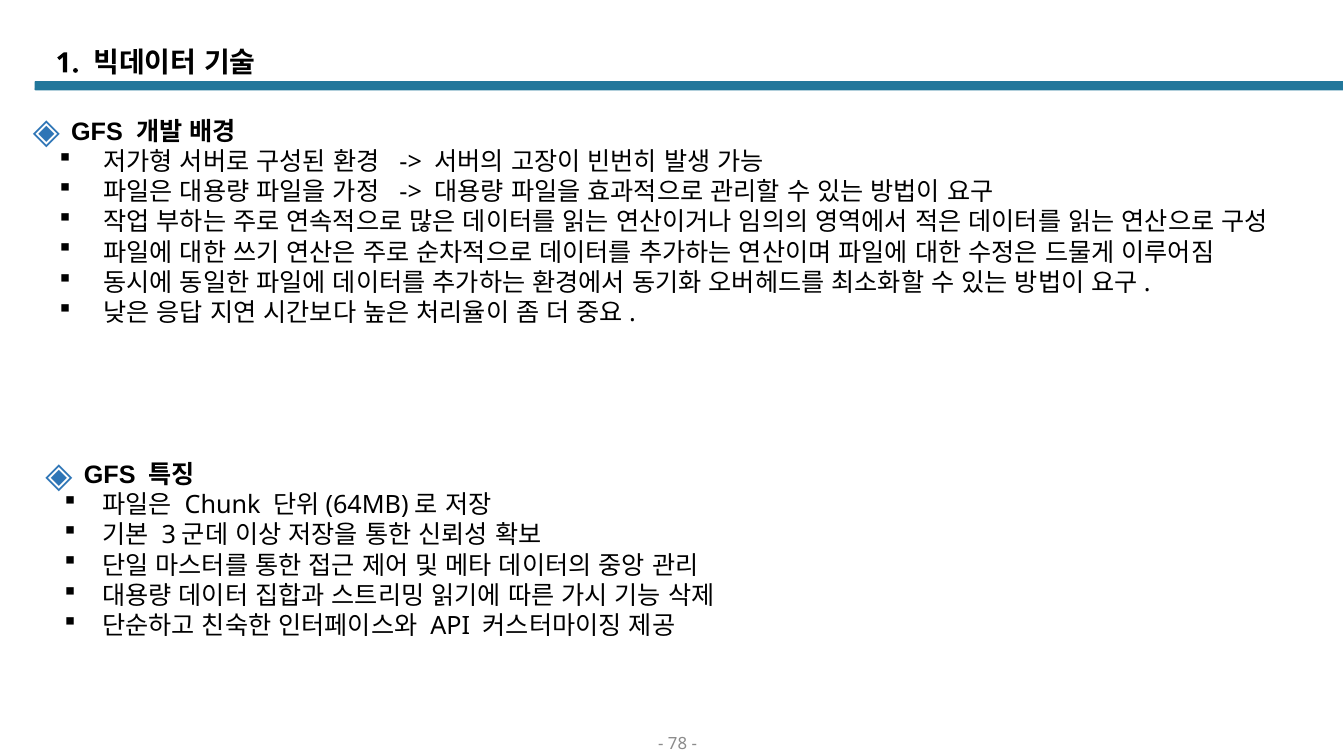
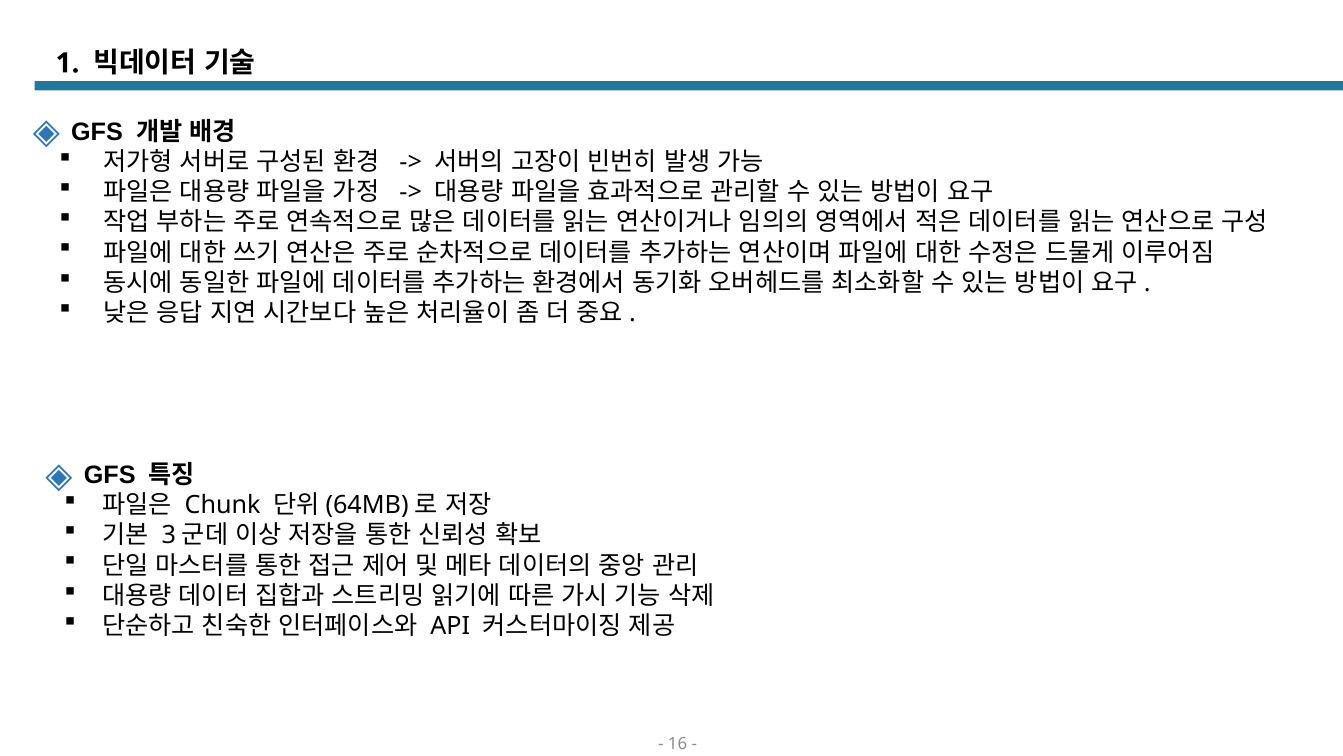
78: 78 -> 16 (678, 744)
